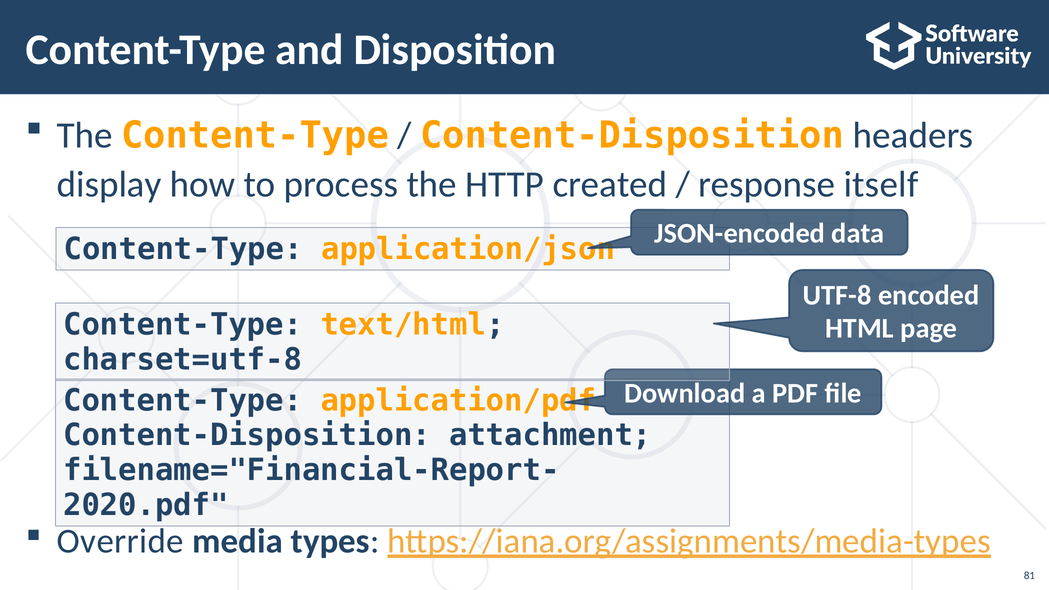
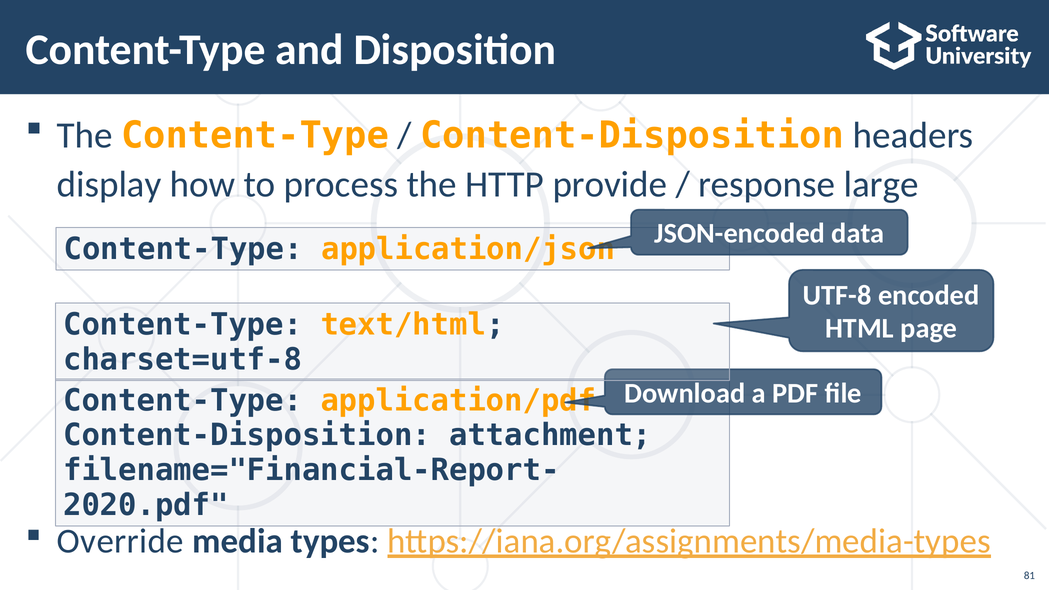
created: created -> provide (610, 184)
itself: itself -> large (881, 184)
